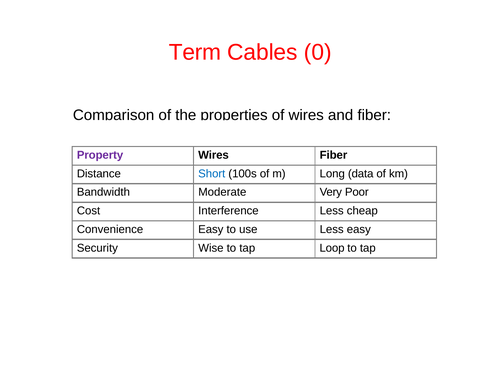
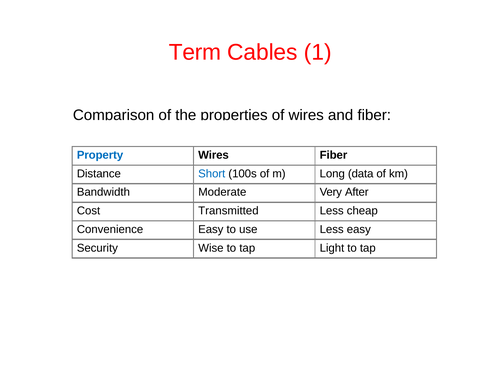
0: 0 -> 1 (318, 52)
Property colour: purple -> blue (100, 155)
Poor: Poor -> After (357, 192)
Interference: Interference -> Transmitted (228, 211)
Loop: Loop -> Light (332, 248)
